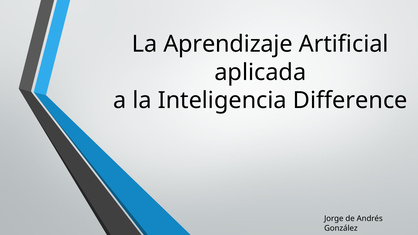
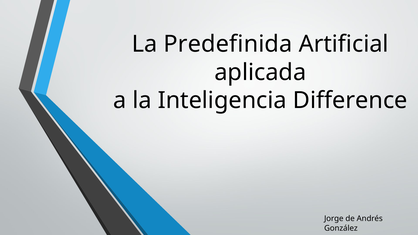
Aprendizaje: Aprendizaje -> Predefinida (228, 44)
